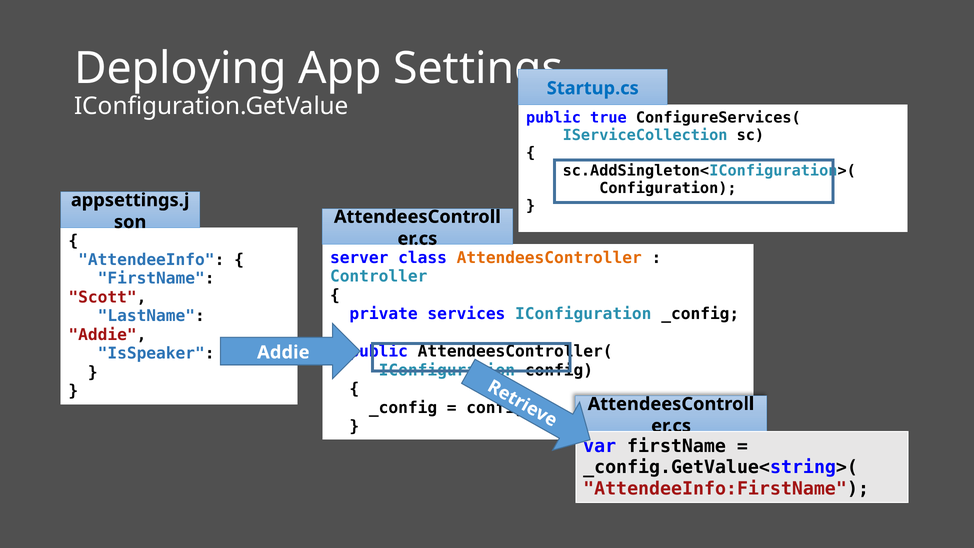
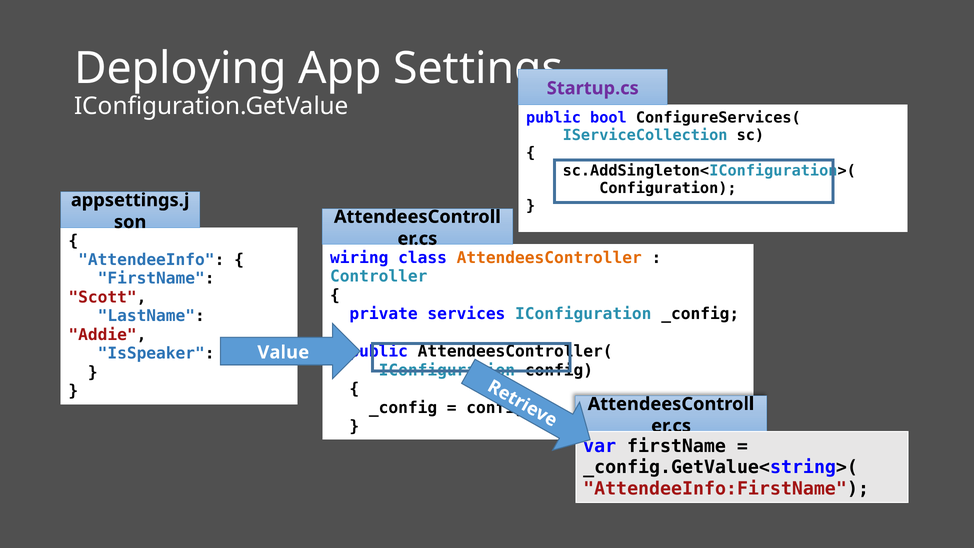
Startup.cs colour: blue -> purple (593, 88)
public true: true -> bool (608, 118)
server: server -> wiring (359, 258)
Addie: Addie -> Value (283, 352)
